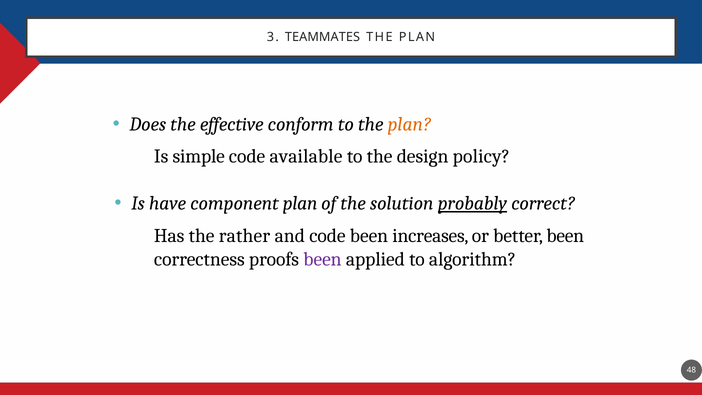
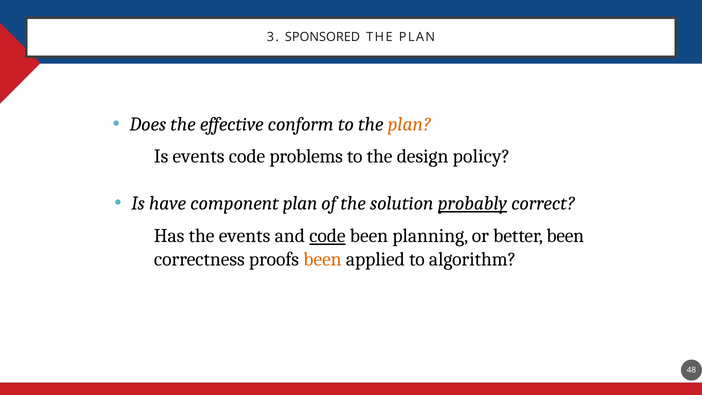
TEAMMATES: TEAMMATES -> SPONSORED (323, 37)
Is simple: simple -> events (199, 156)
available: available -> problems (306, 156)
the rather: rather -> events (245, 236)
code underline: none -> present (327, 236)
increases: increases -> planning (430, 236)
been colour: purple -> orange (322, 259)
